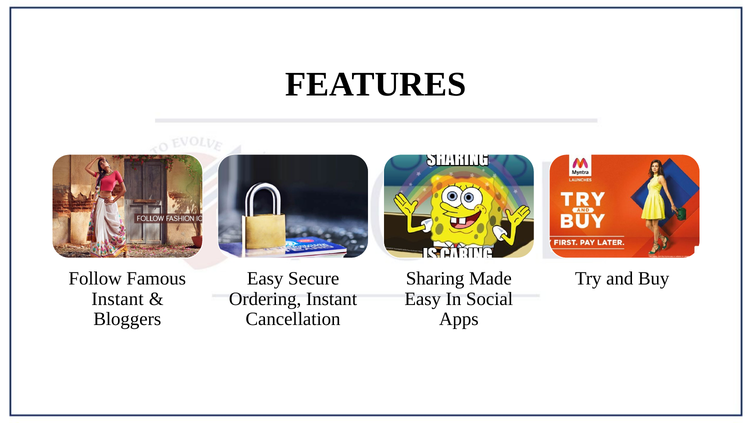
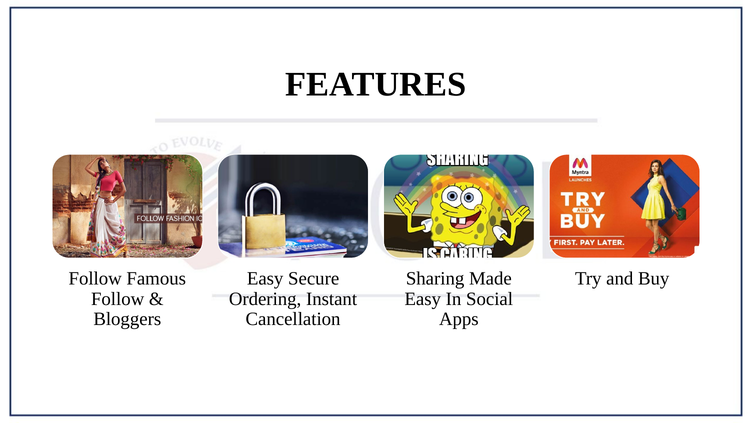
Instant: Instant -> Follow (118, 299)
